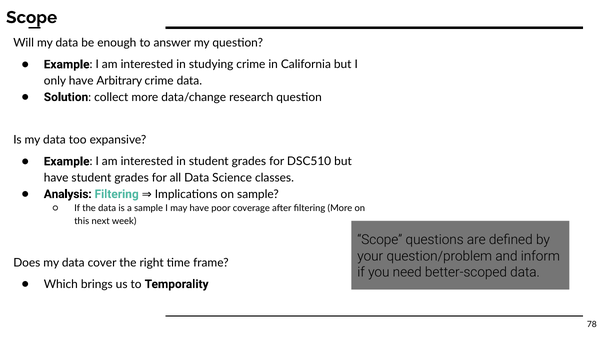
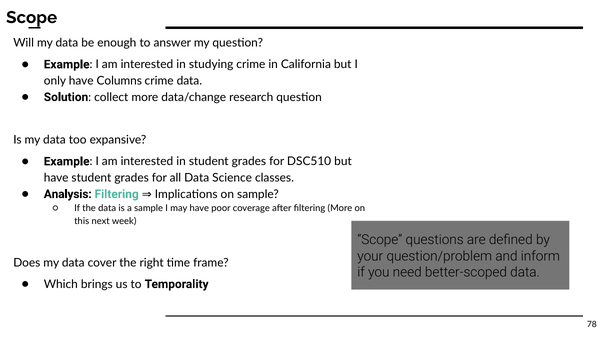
Arbitrary: Arbitrary -> Columns (119, 81)
